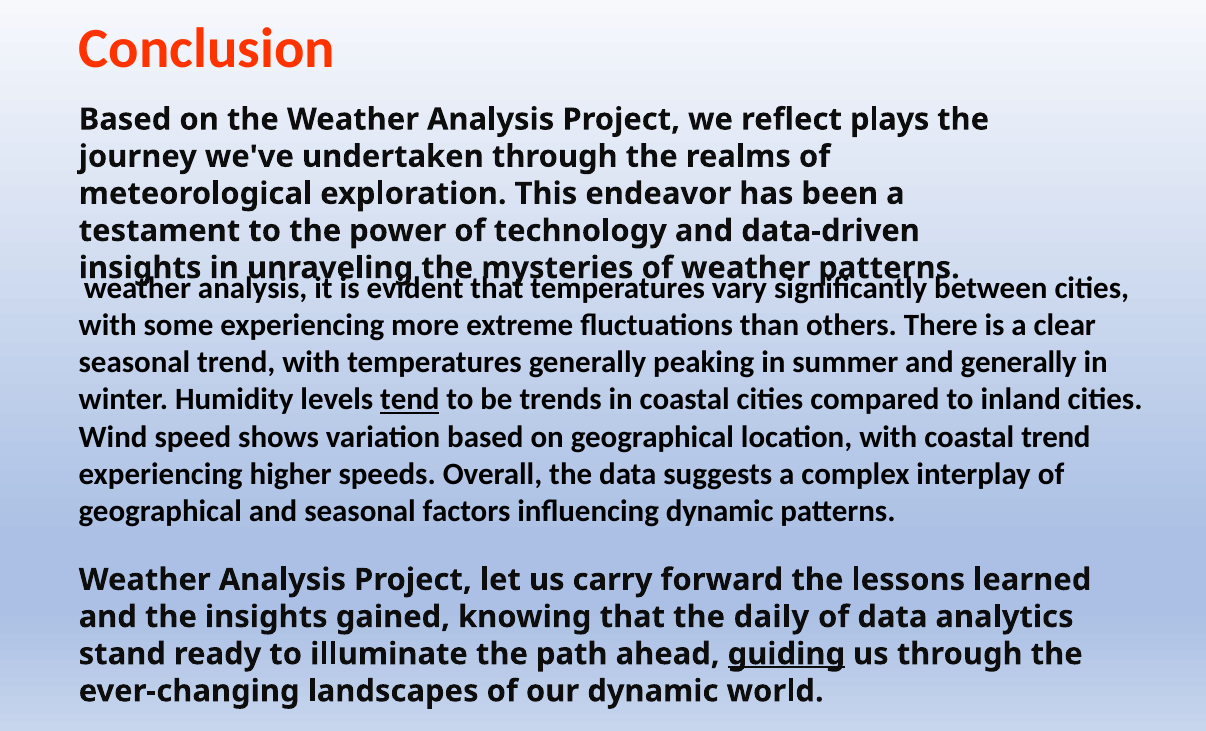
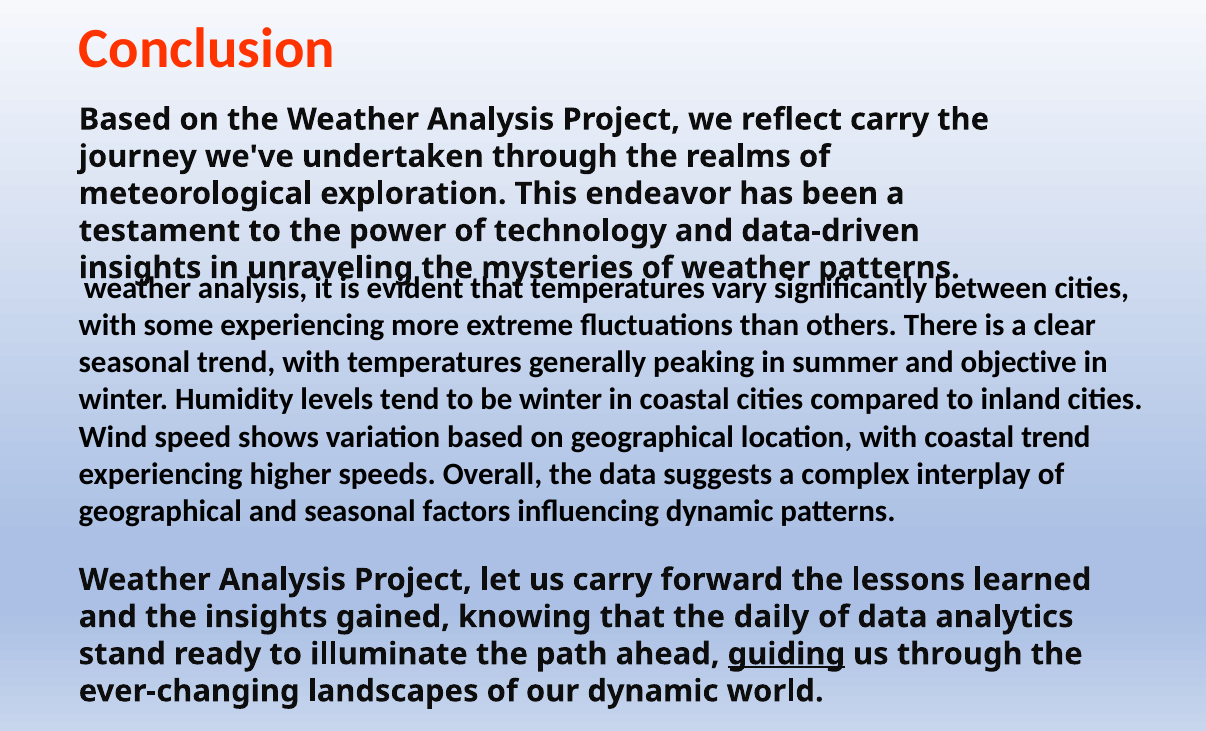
reflect plays: plays -> carry (890, 119)
and generally: generally -> objective (1019, 363)
tend underline: present -> none (410, 400)
be trends: trends -> winter (561, 400)
